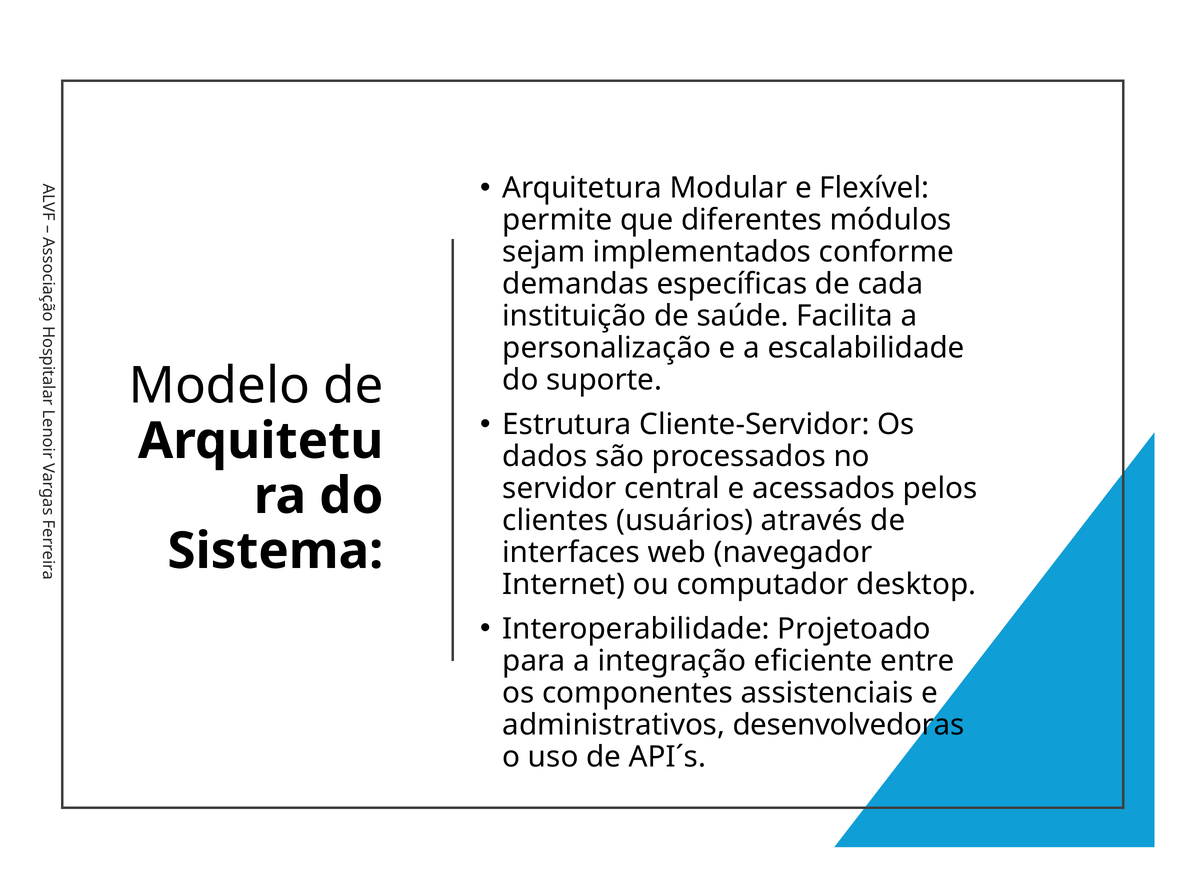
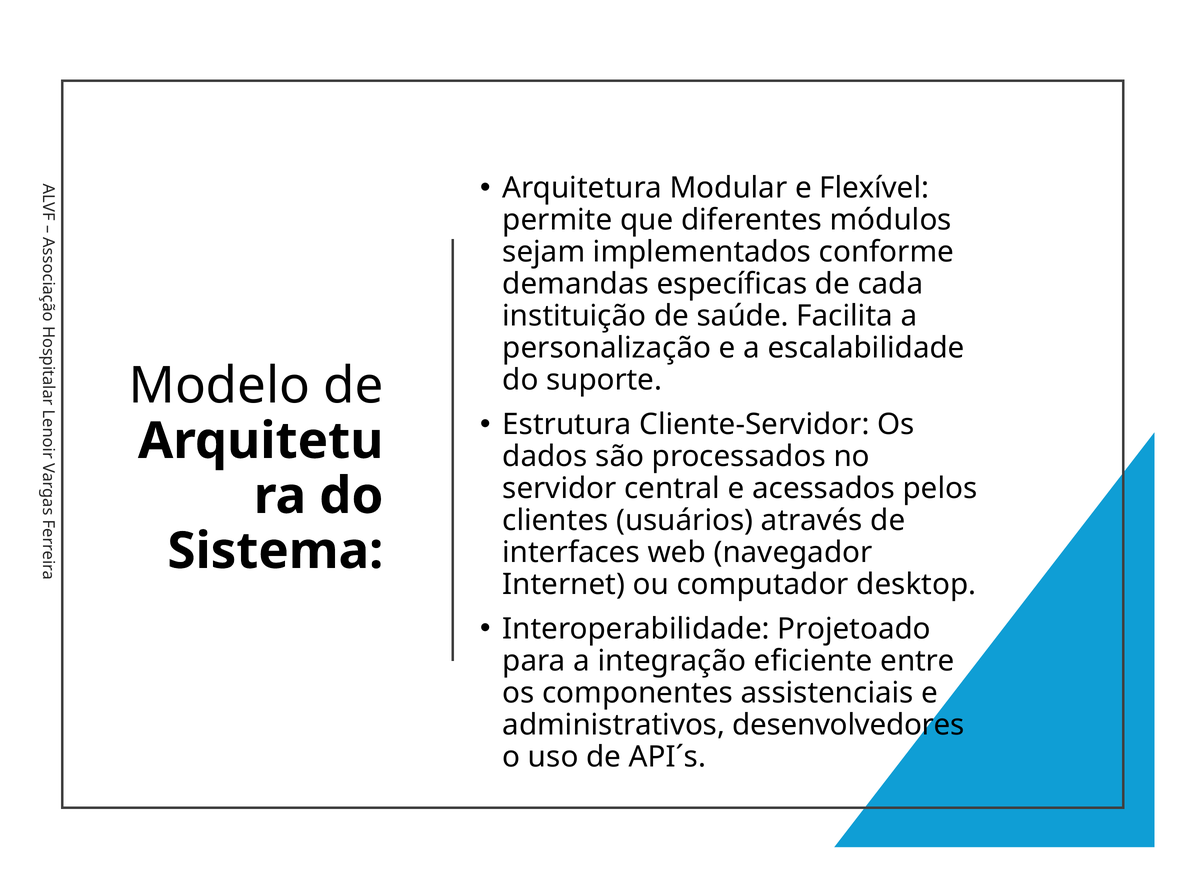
desenvolvedoras: desenvolvedoras -> desenvolvedores (848, 725)
